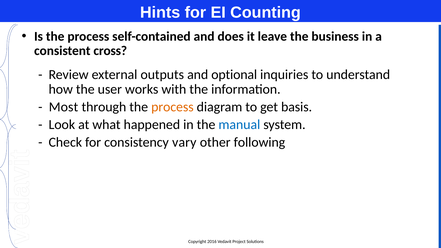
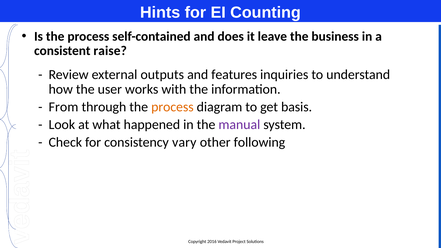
cross: cross -> raise (110, 51)
optional: optional -> features (234, 75)
Most: Most -> From (63, 107)
manual colour: blue -> purple (239, 125)
